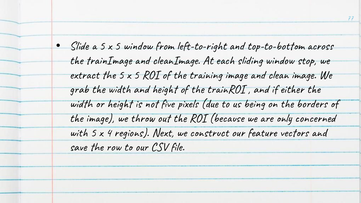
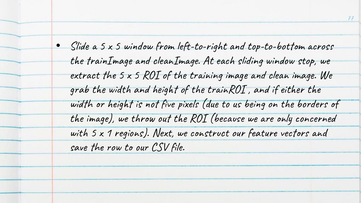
4: 4 -> 1 (109, 133)
